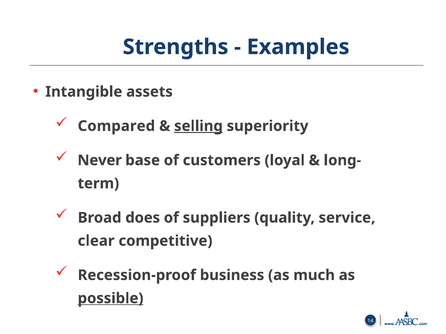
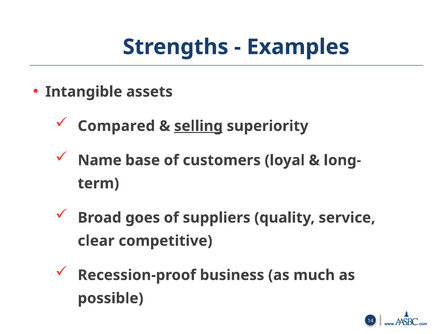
Never: Never -> Name (100, 161)
does: does -> goes (143, 218)
possible underline: present -> none (111, 299)
